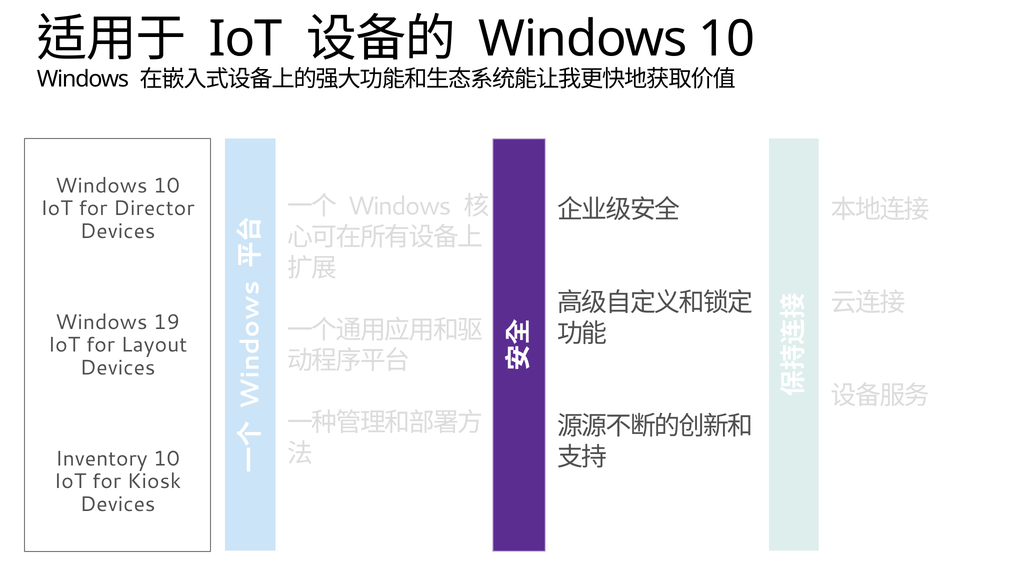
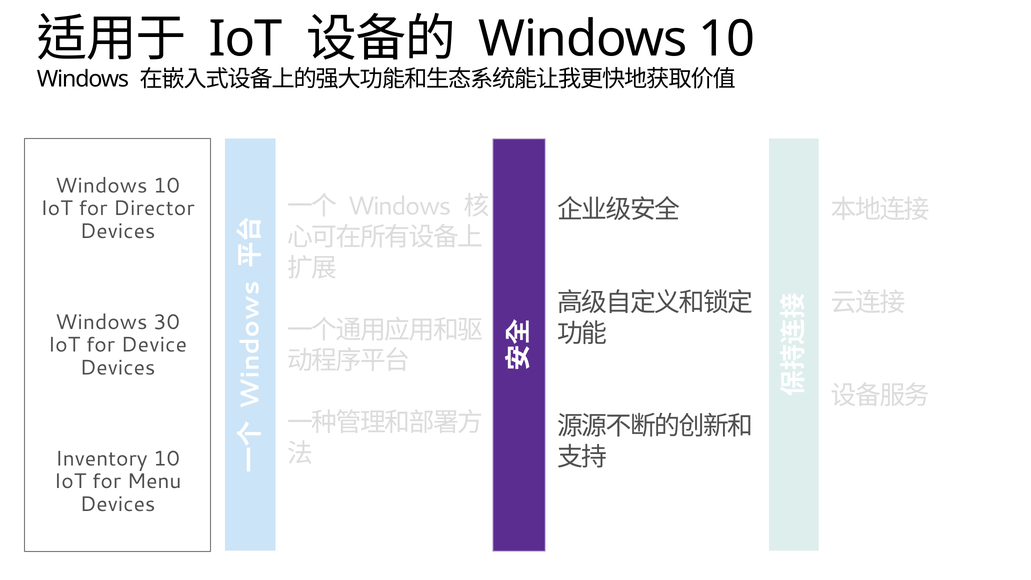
19: 19 -> 30 (167, 322)
Layout: Layout -> Device (154, 345)
Kiosk: Kiosk -> Menu (154, 481)
